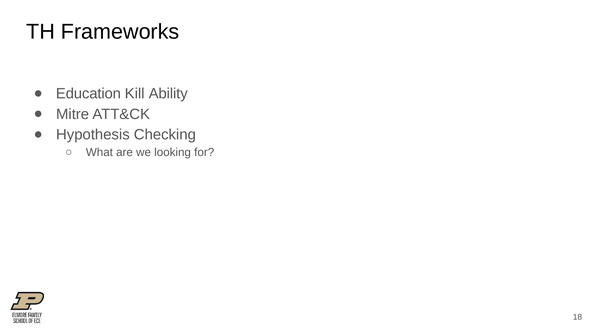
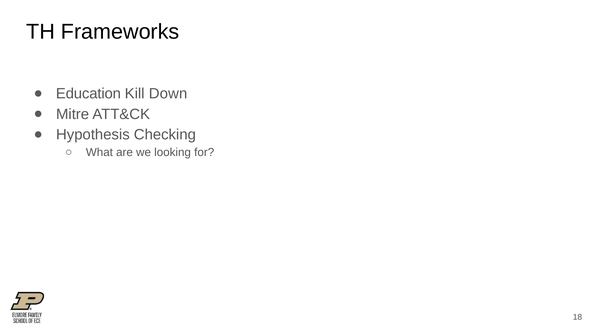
Ability: Ability -> Down (168, 94)
